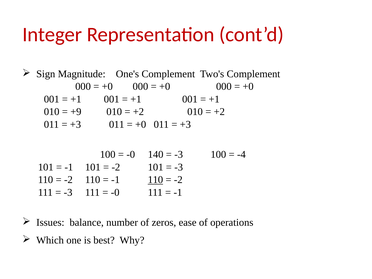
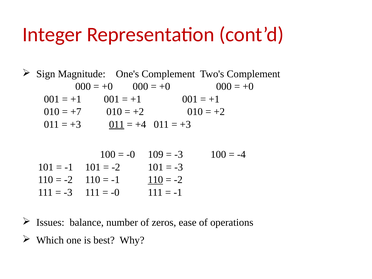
+9: +9 -> +7 (76, 112)
011 underline: none -> present (117, 124)
+0: +0 -> +4 (141, 124)
140: 140 -> 109 (156, 155)
